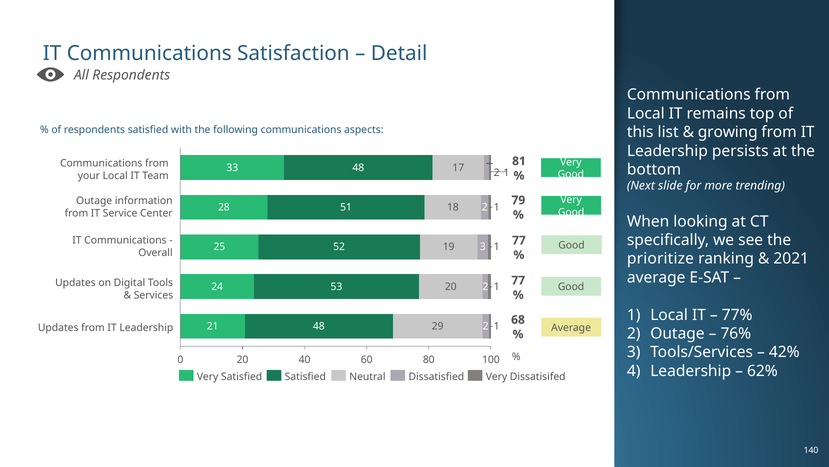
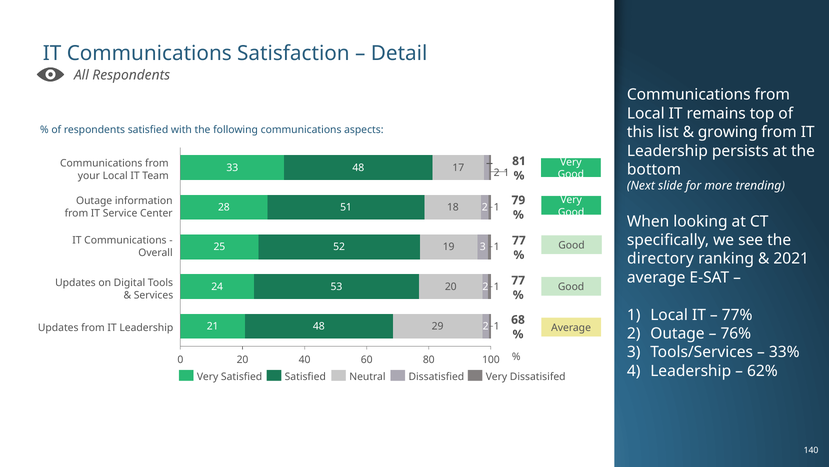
prioritize: prioritize -> directory (660, 258)
42%: 42% -> 33% (784, 352)
